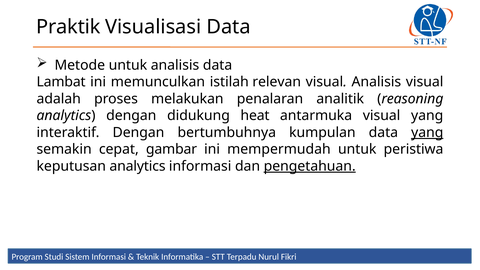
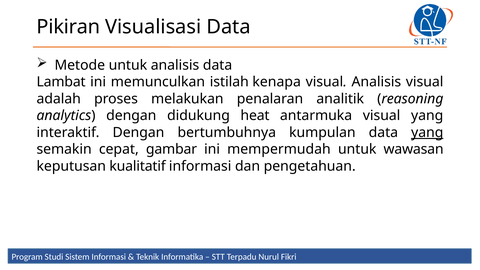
Praktik: Praktik -> Pikiran (68, 27)
relevan: relevan -> kenapa (277, 82)
peristiwa: peristiwa -> wawasan (414, 149)
keputusan analytics: analytics -> kualitatif (138, 166)
pengetahuan underline: present -> none (310, 166)
